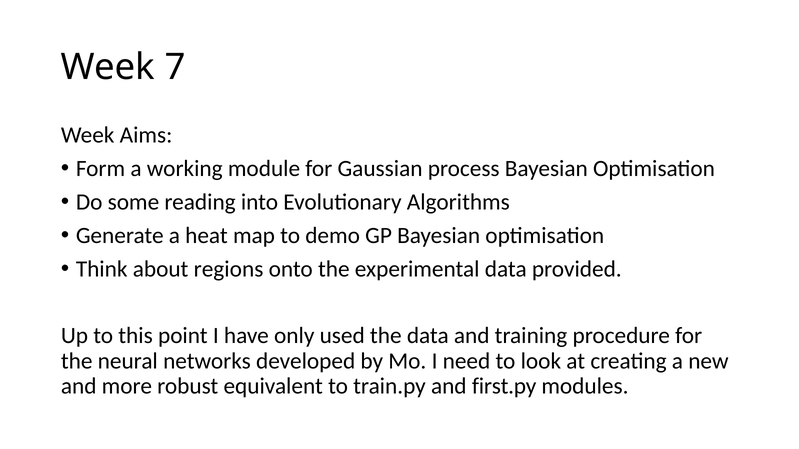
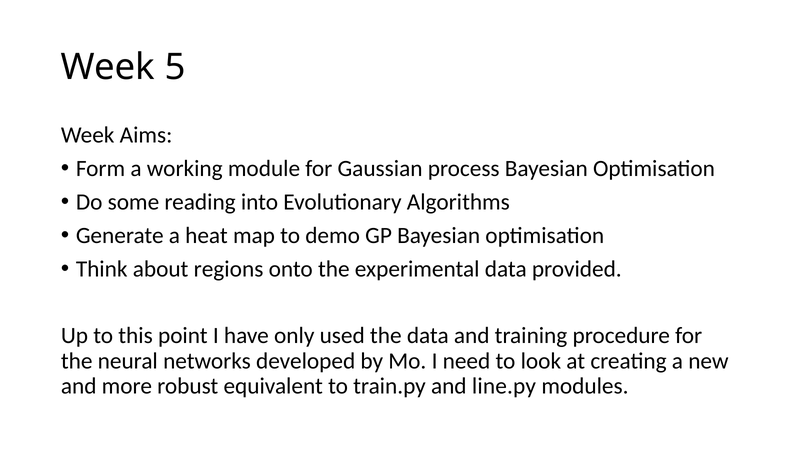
7: 7 -> 5 (175, 67)
first.py: first.py -> line.py (504, 386)
